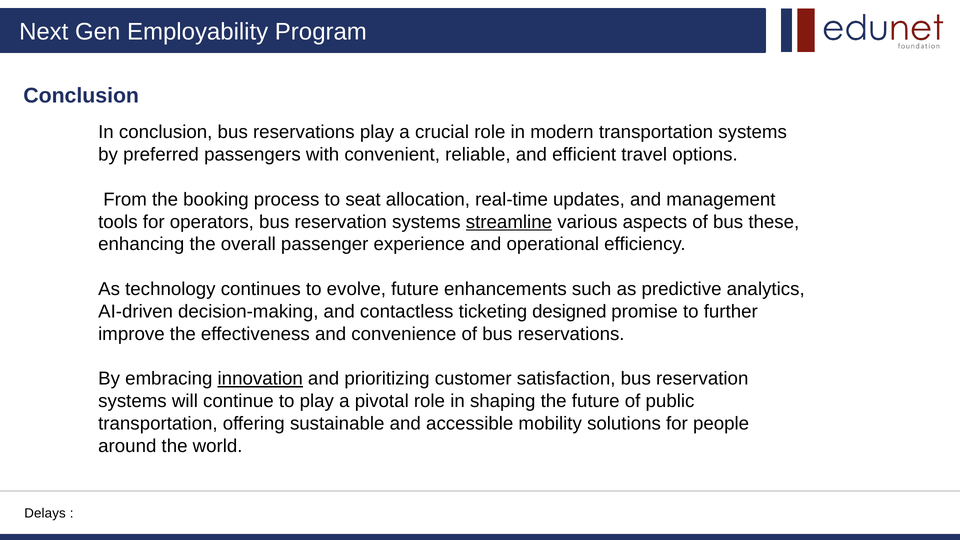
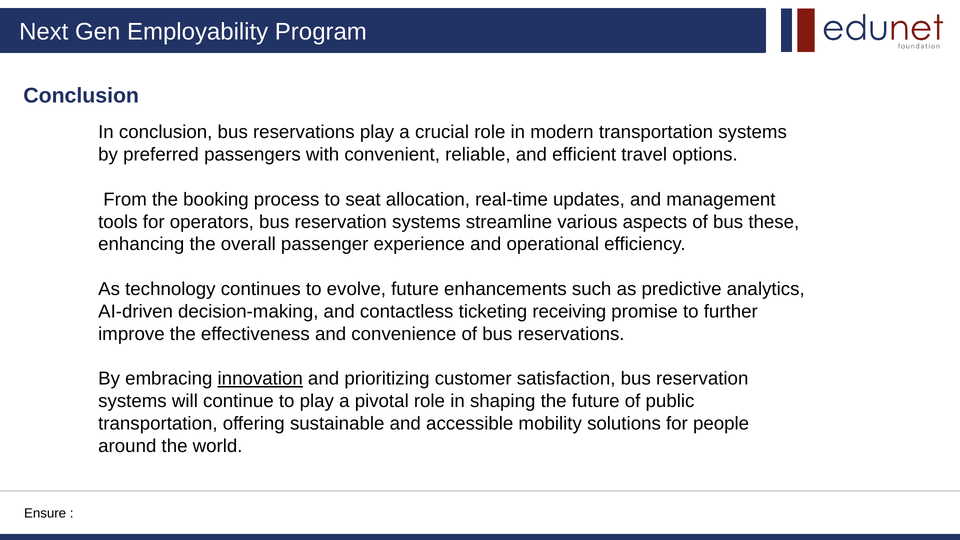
streamline underline: present -> none (509, 222)
designed: designed -> receiving (569, 312)
Delays: Delays -> Ensure (45, 513)
